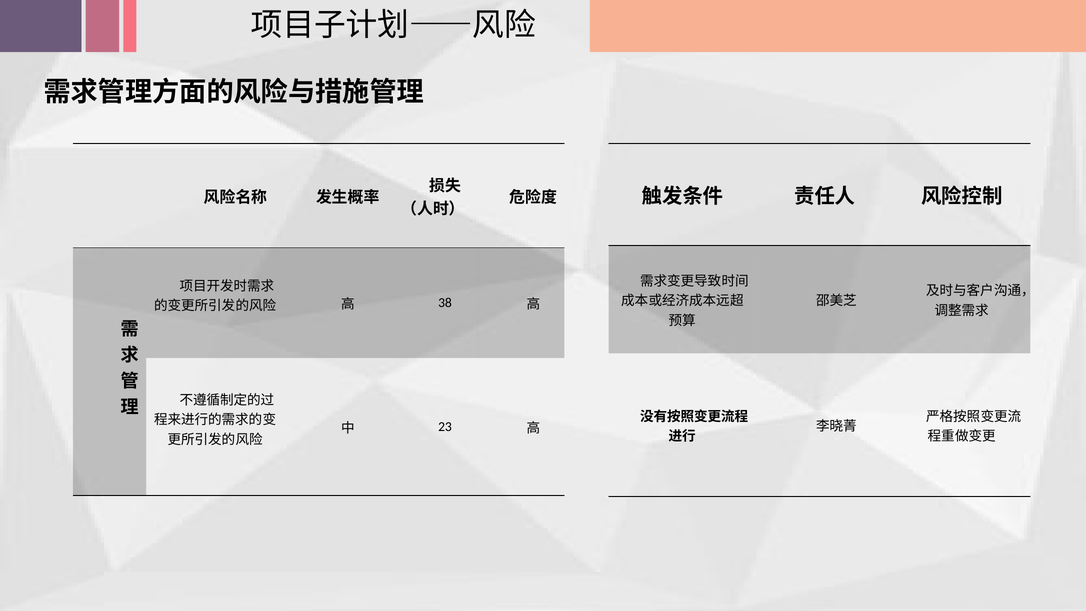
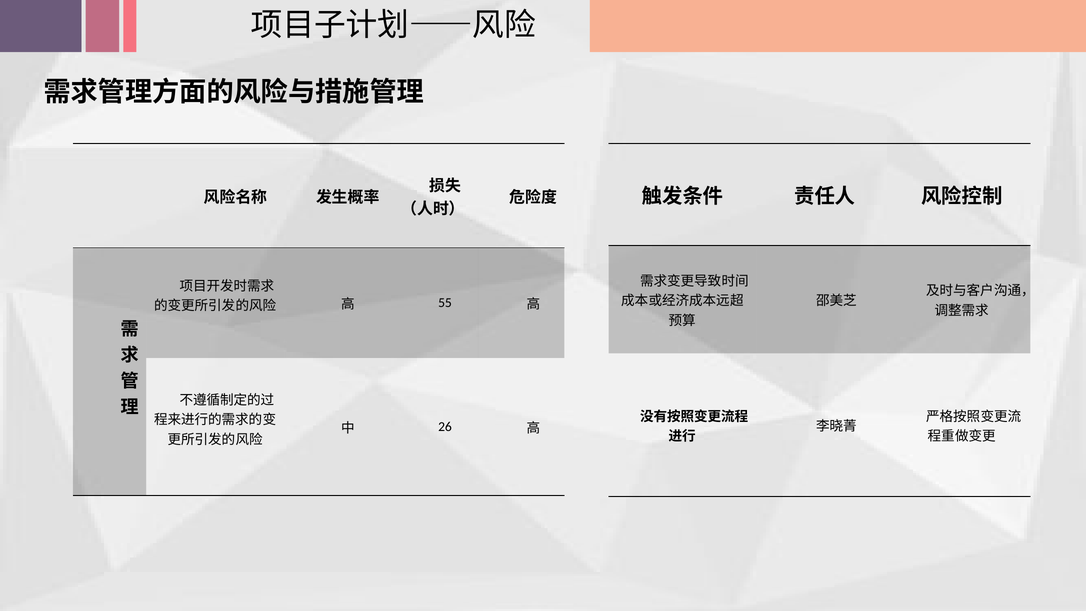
38: 38 -> 55 (445, 303)
23: 23 -> 26 (445, 427)
